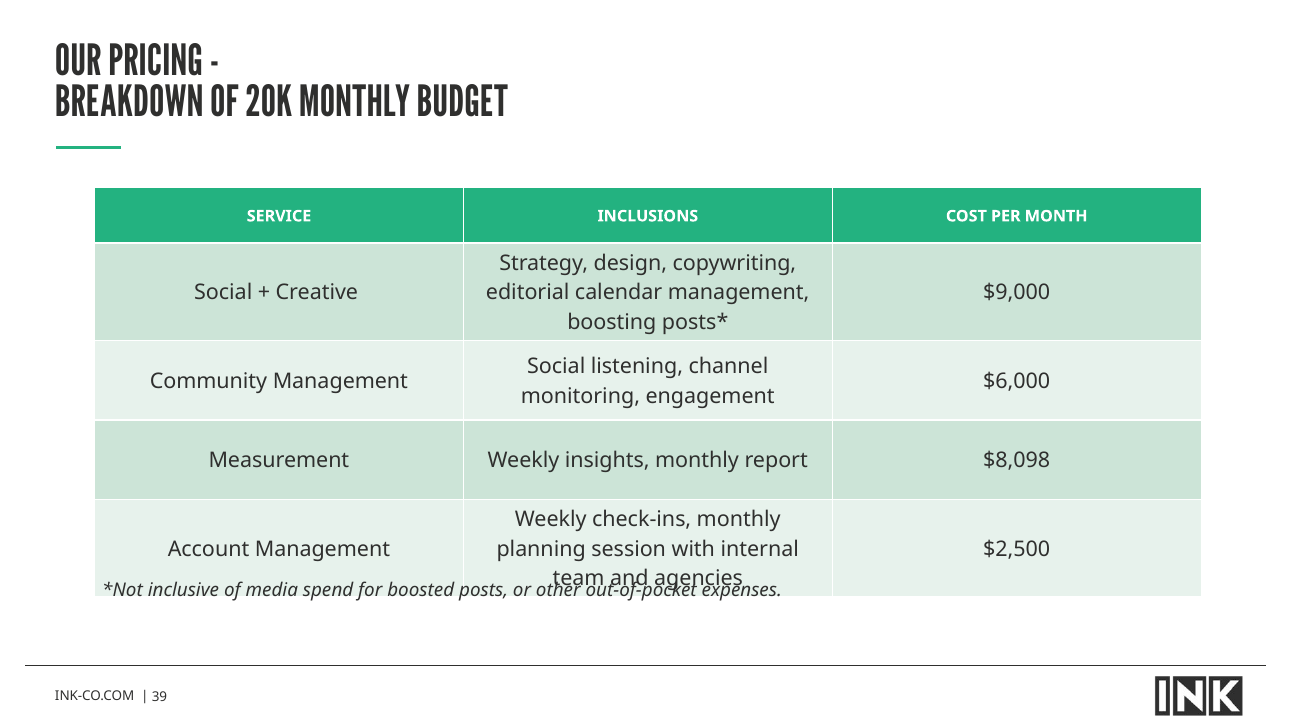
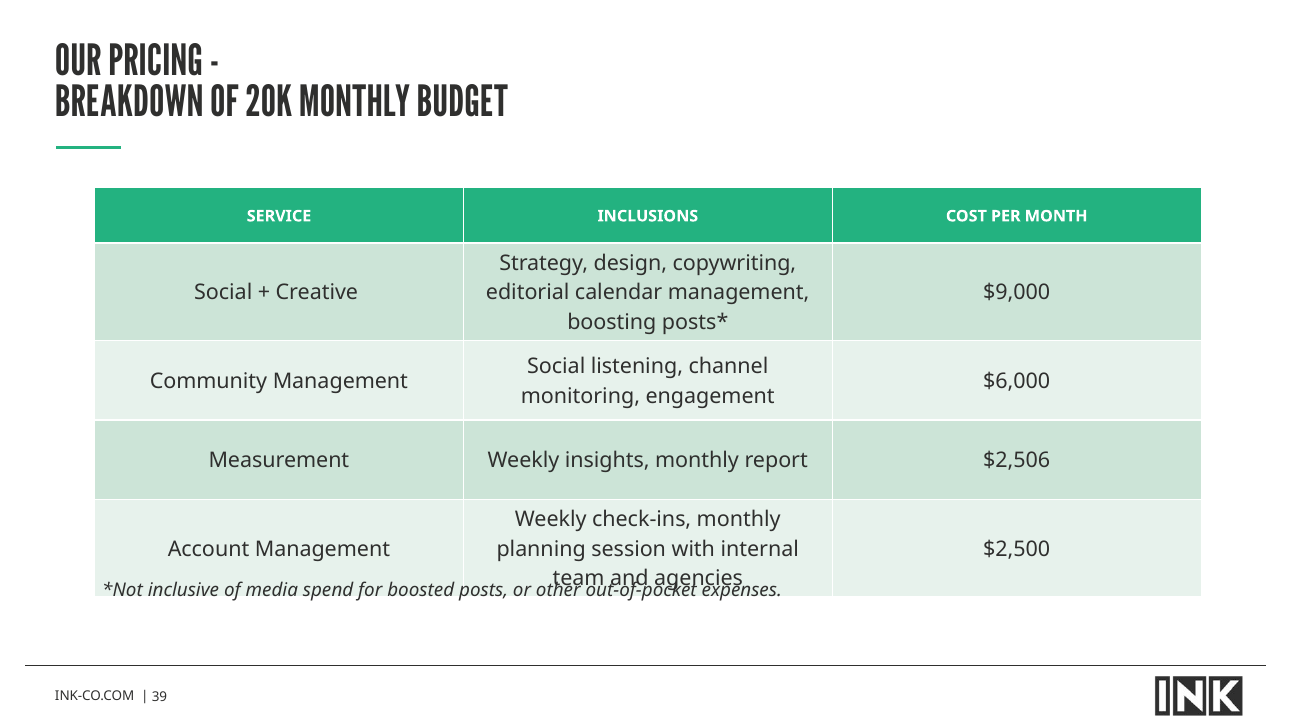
$8,098: $8,098 -> $2,506 (1017, 461)
